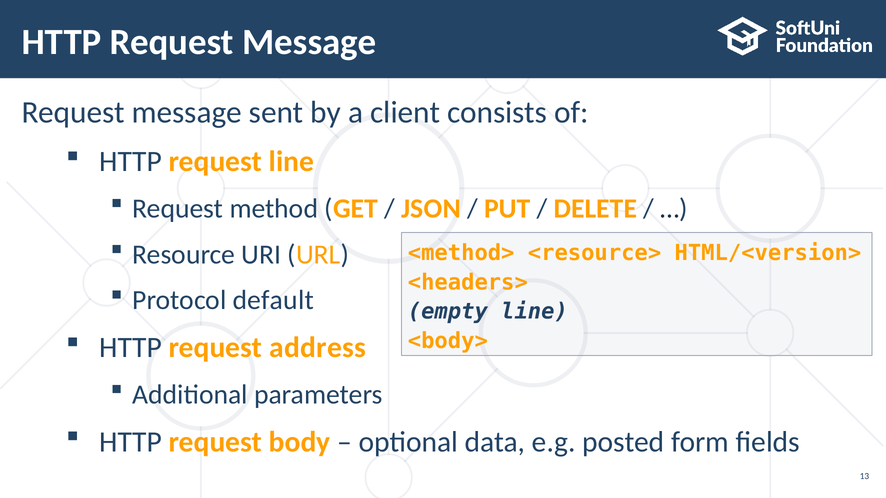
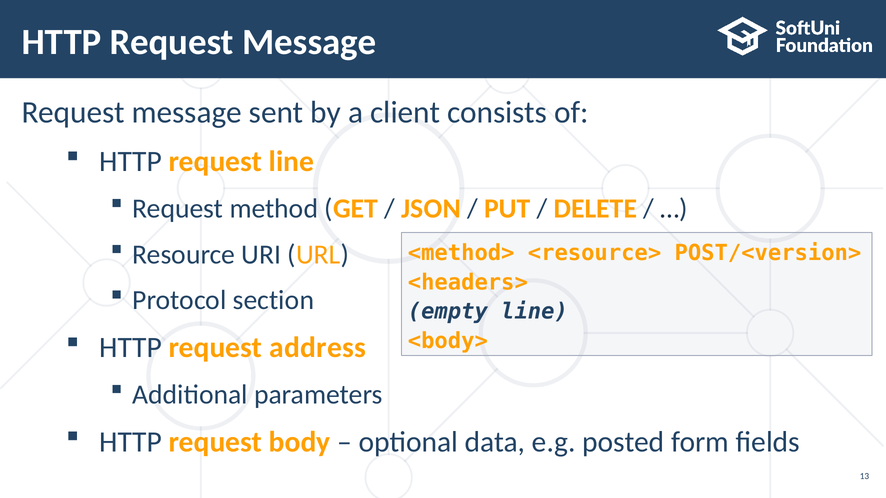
HTML/<version>: HTML/<version> -> POST/<version> (768, 253)
default: default -> section (273, 301)
